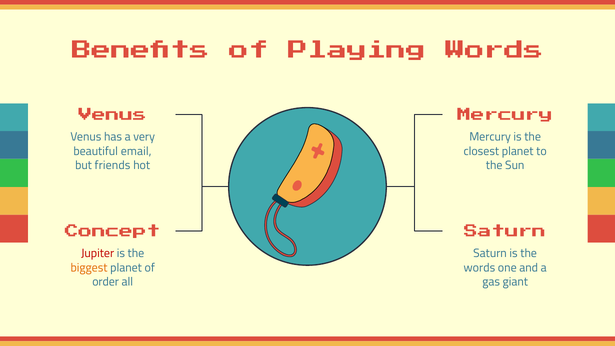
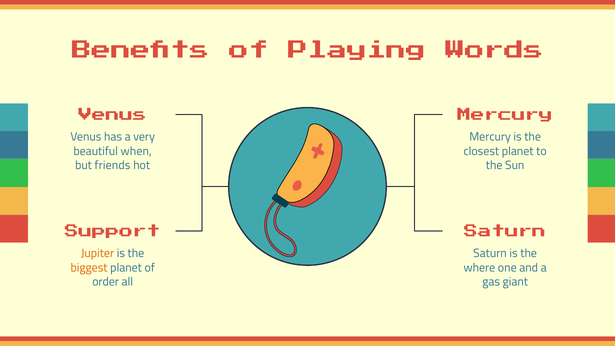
email: email -> when (136, 151)
Concept: Concept -> Support (113, 234)
Jupiter colour: red -> orange (98, 253)
words: words -> where (479, 268)
